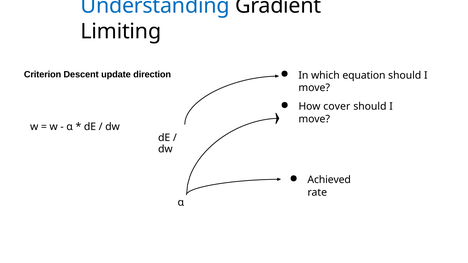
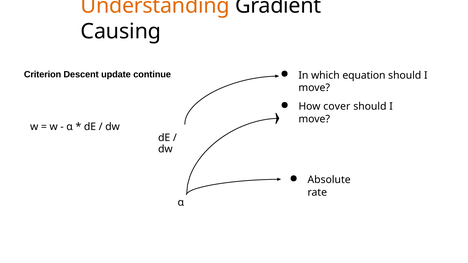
Understanding colour: blue -> orange (155, 6)
Limiting: Limiting -> Causing (121, 31)
direction: direction -> continue (152, 74)
Achieved: Achieved -> Absolute (329, 180)
